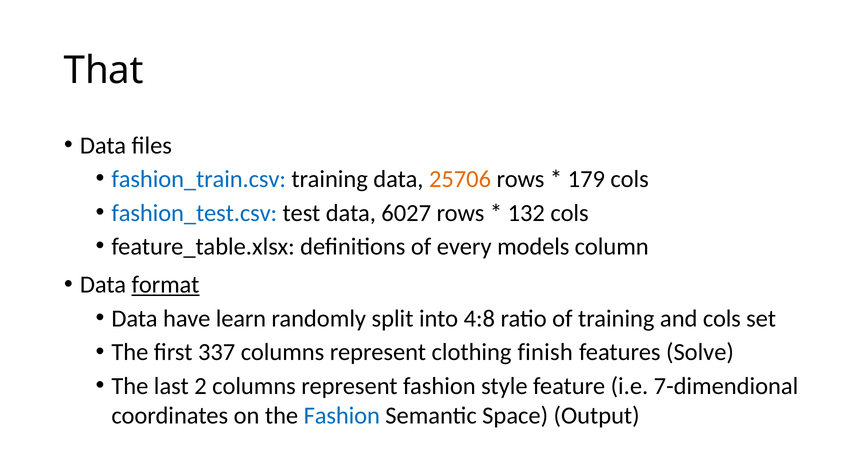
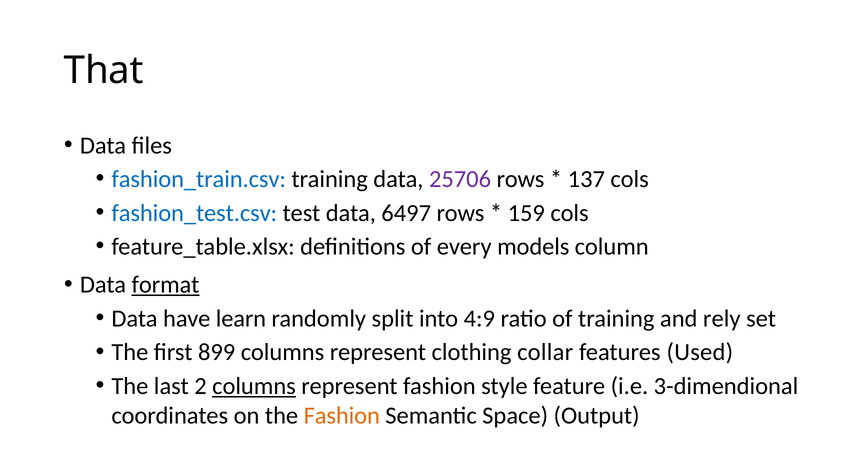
25706 colour: orange -> purple (460, 179)
179: 179 -> 137 (586, 179)
6027: 6027 -> 6497 (406, 213)
132: 132 -> 159 (526, 213)
4:8: 4:8 -> 4:9 (479, 319)
and cols: cols -> rely (722, 319)
337: 337 -> 899 (217, 352)
finish: finish -> collar (545, 352)
Solve: Solve -> Used (700, 352)
columns underline: none -> present (254, 386)
7-dimendional: 7-dimendional -> 3-dimendional (726, 386)
Fashion colour: blue -> orange (342, 415)
